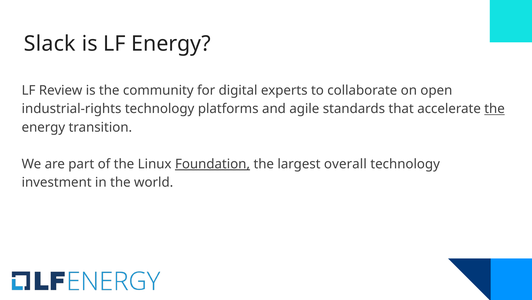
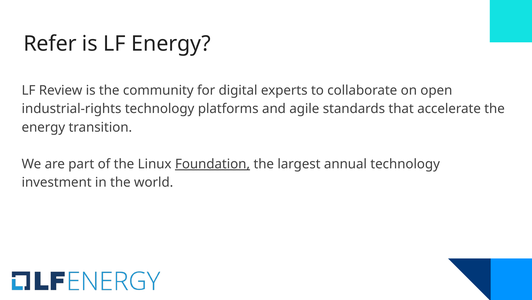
Slack: Slack -> Refer (50, 44)
the underline: present -> none (495, 109)
overall: overall -> annual (345, 164)
